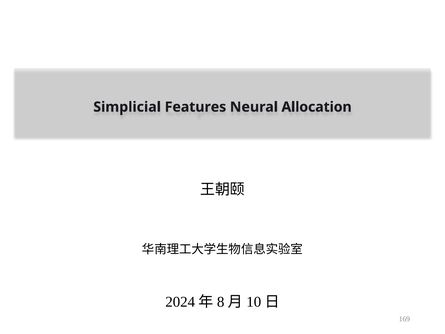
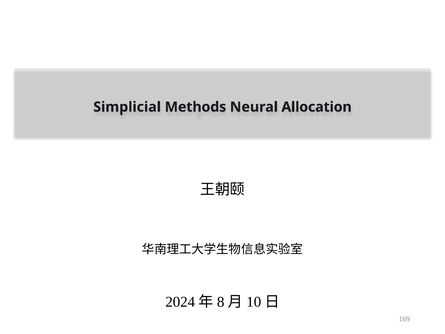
Features: Features -> Methods (195, 107)
